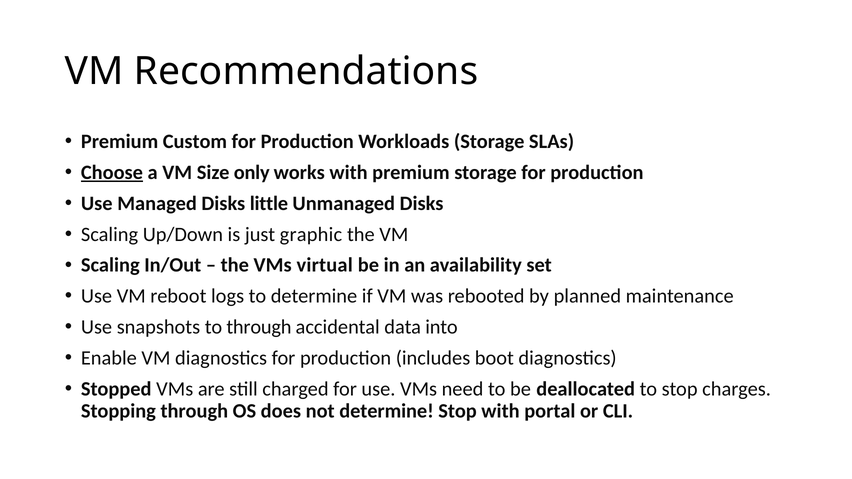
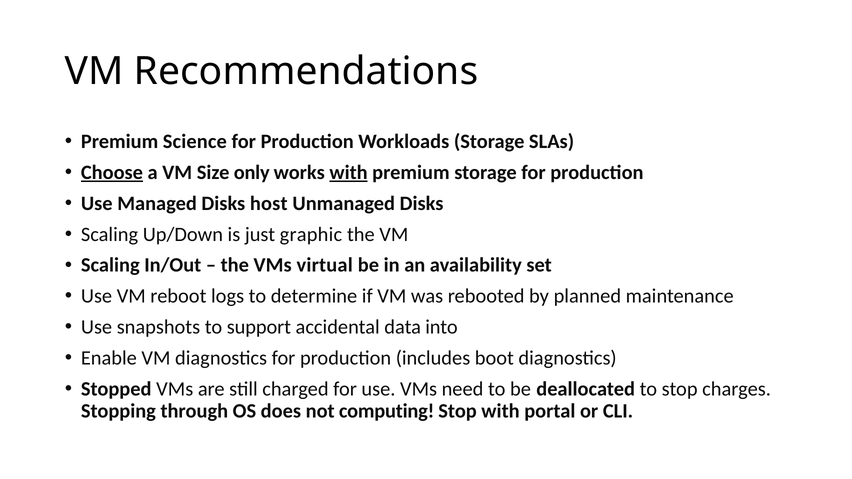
Custom: Custom -> Science (195, 142)
with underline: none -> present (349, 173)
little: little -> host (269, 204)
to through: through -> support (259, 327)
not determine: determine -> computing (387, 411)
